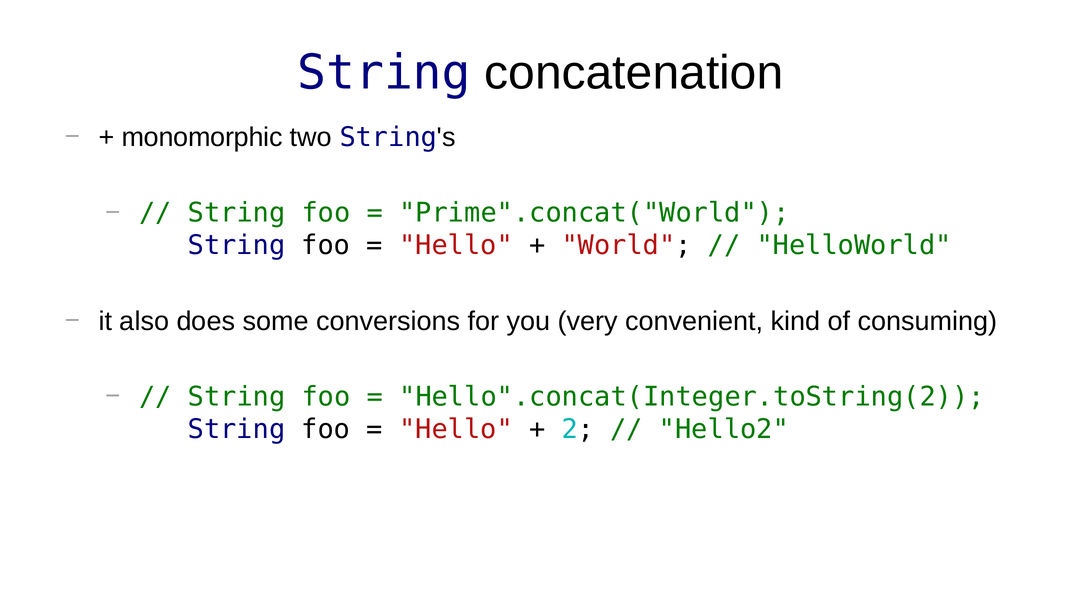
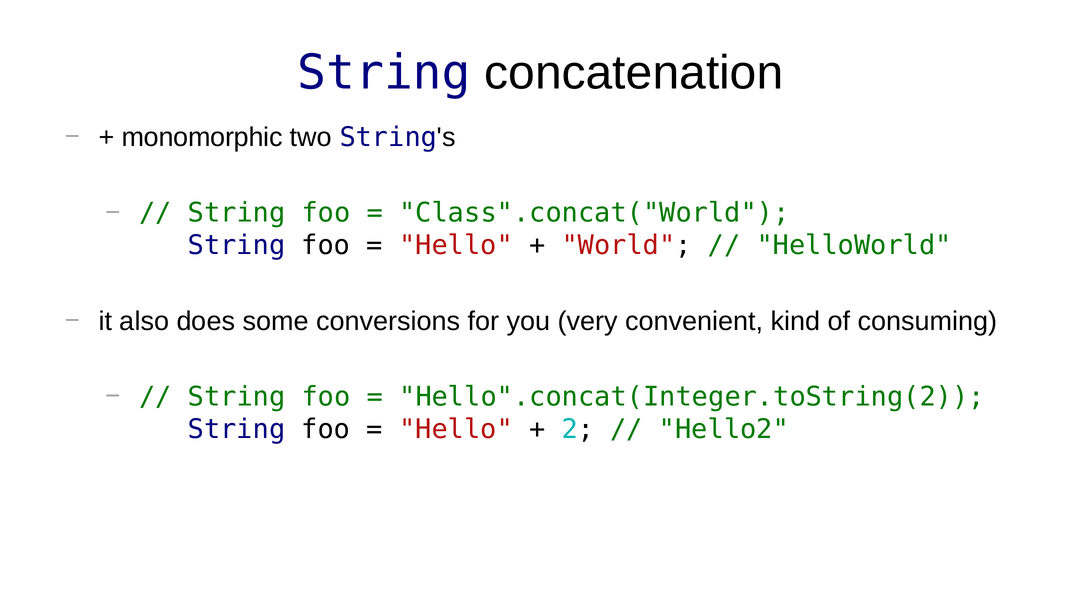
Prime".concat("World: Prime".concat("World -> Class".concat("World (594, 213)
